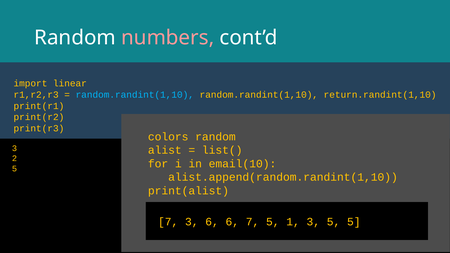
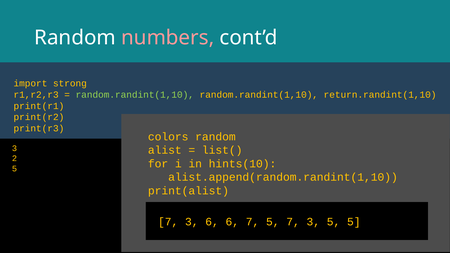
linear: linear -> strong (70, 83)
random.randint(1,10 colour: light blue -> light green (135, 95)
email(10: email(10 -> hints(10 (243, 164)
5 1: 1 -> 7 (293, 222)
